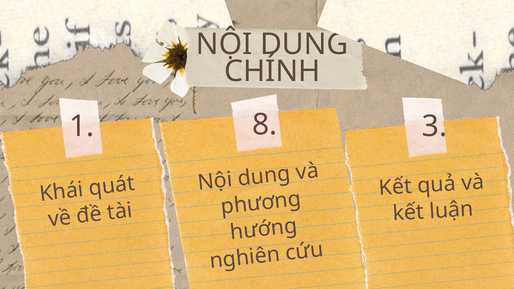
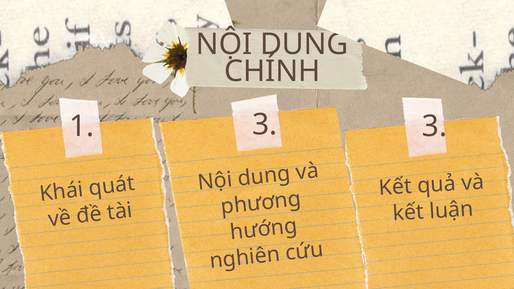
1 8: 8 -> 3 (265, 125)
